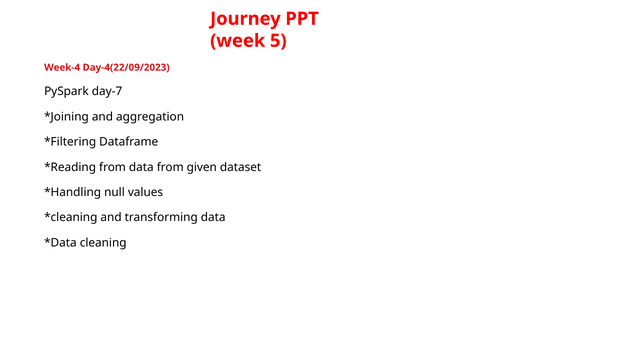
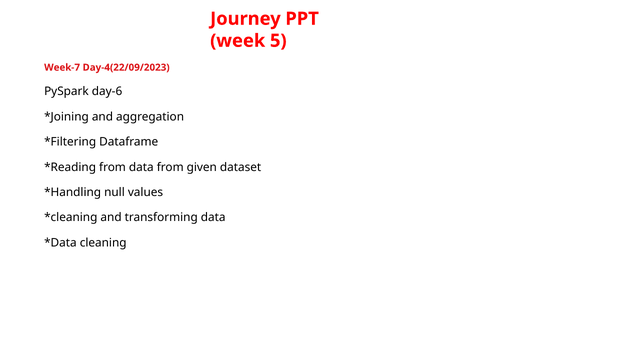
Week-4: Week-4 -> Week-7 (62, 67)
day-7: day-7 -> day-6 (107, 92)
